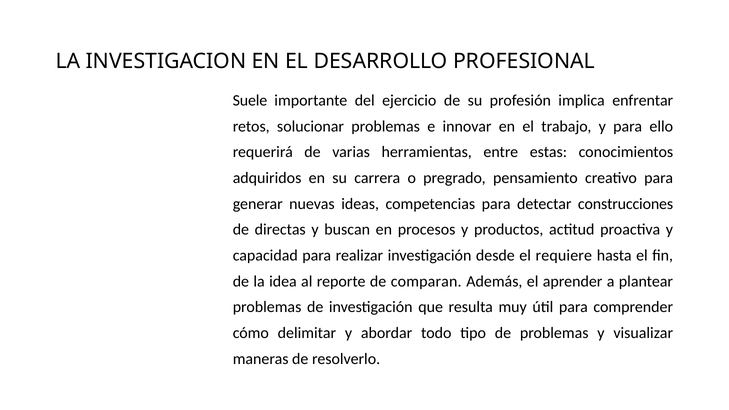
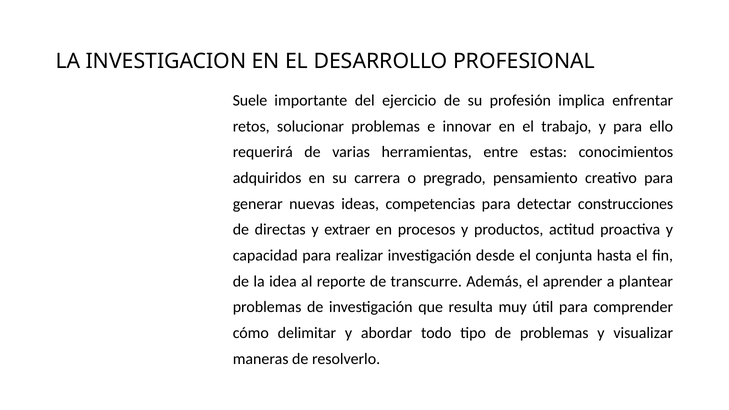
buscan: buscan -> extraer (347, 230)
requiere: requiere -> conjunta (564, 256)
comparan: comparan -> transcurre (426, 281)
